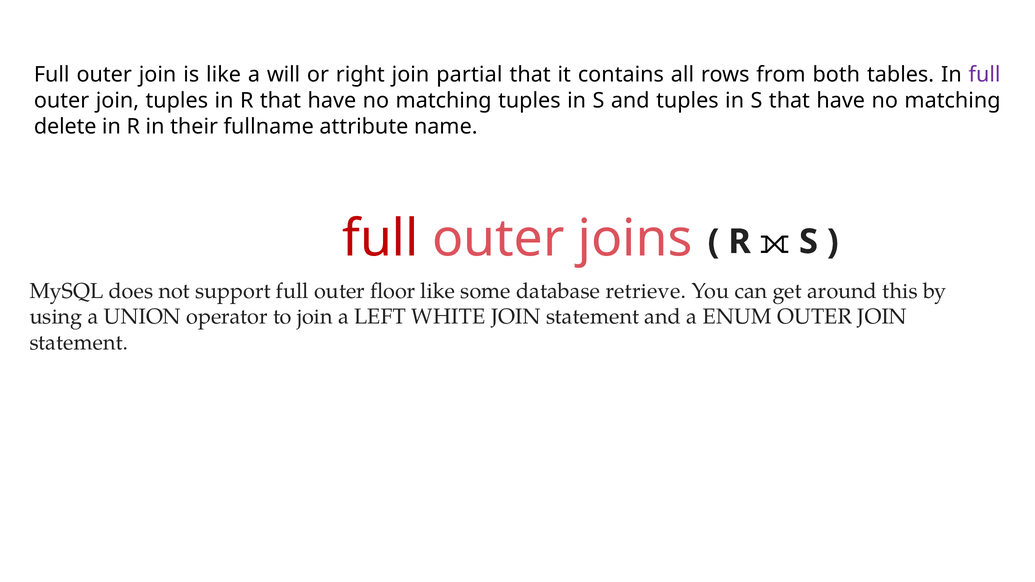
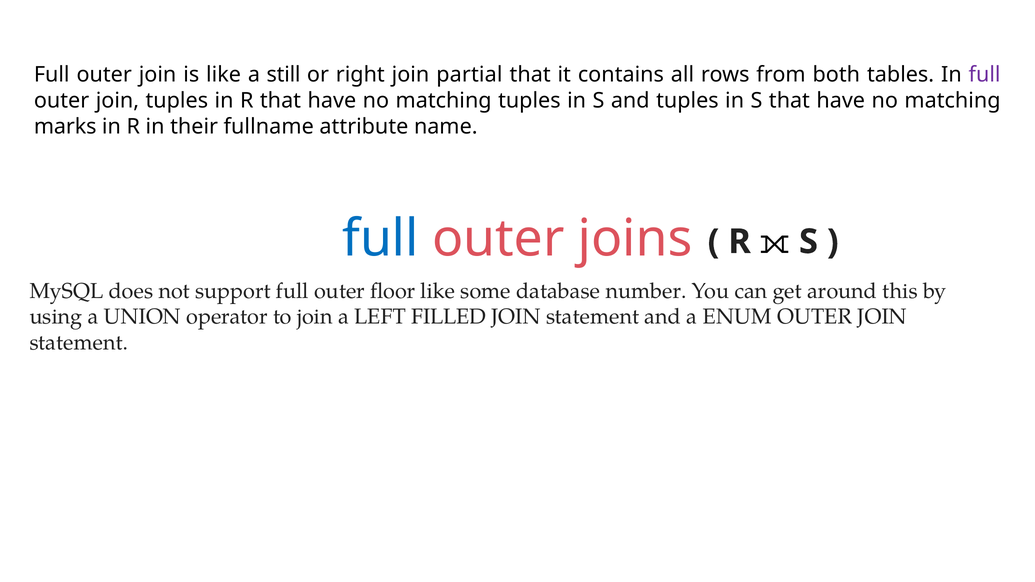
will: will -> still (284, 75)
delete: delete -> marks (65, 126)
full colour: red -> blue (380, 239)
retrieve: retrieve -> number (646, 291)
WHITE: WHITE -> FILLED (449, 317)
